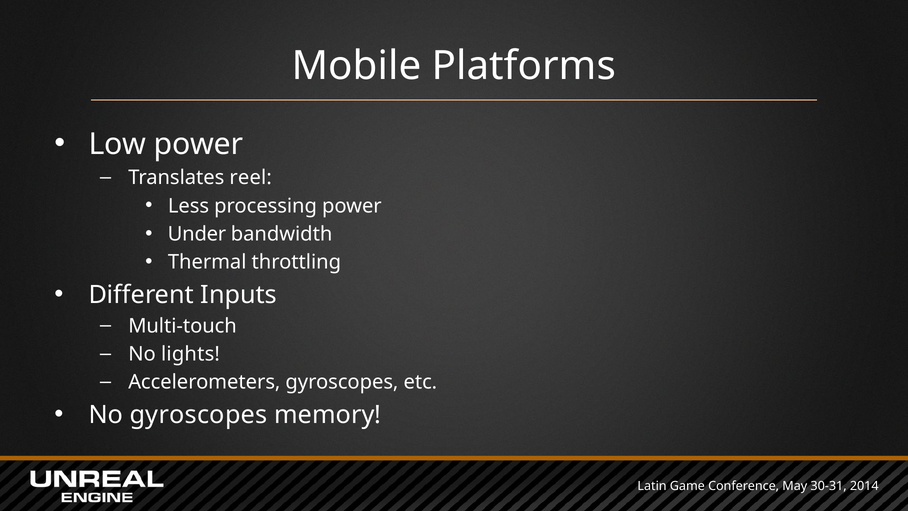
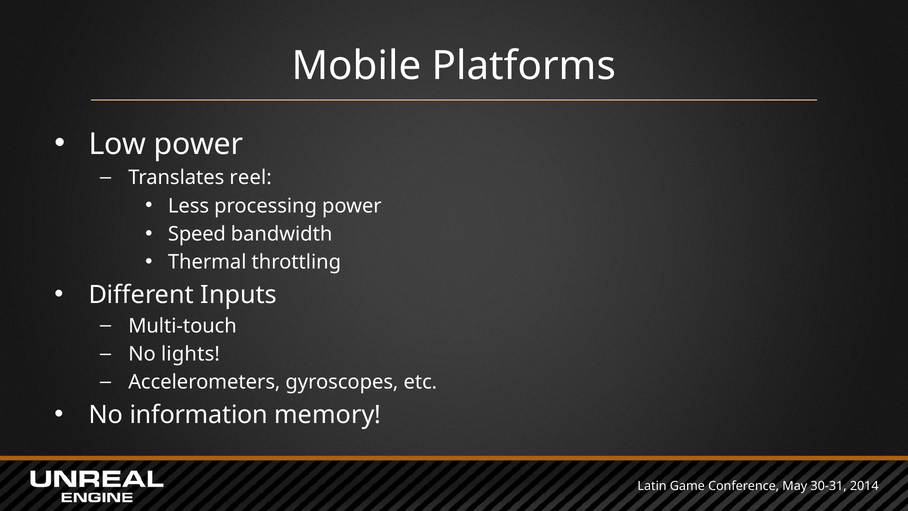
Under: Under -> Speed (197, 234)
No gyroscopes: gyroscopes -> information (199, 415)
